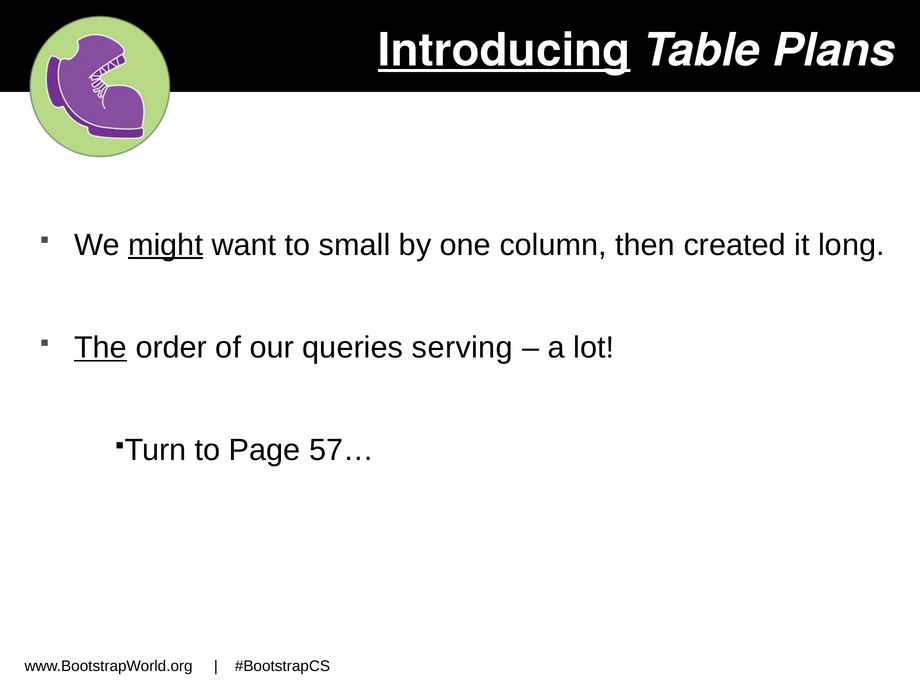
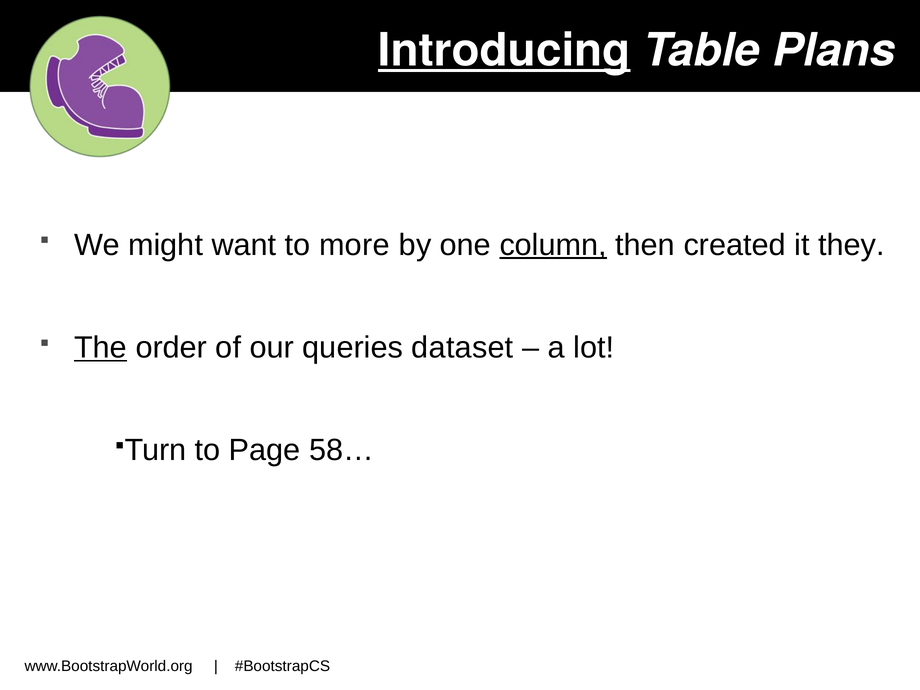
might underline: present -> none (166, 245)
small: small -> more (355, 245)
column underline: none -> present (553, 245)
long: long -> they (851, 245)
serving: serving -> dataset (462, 348)
57…: 57… -> 58… (341, 450)
